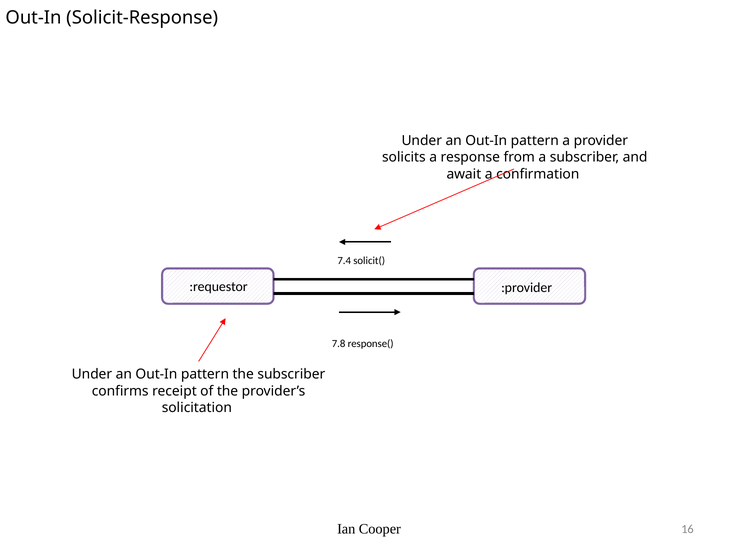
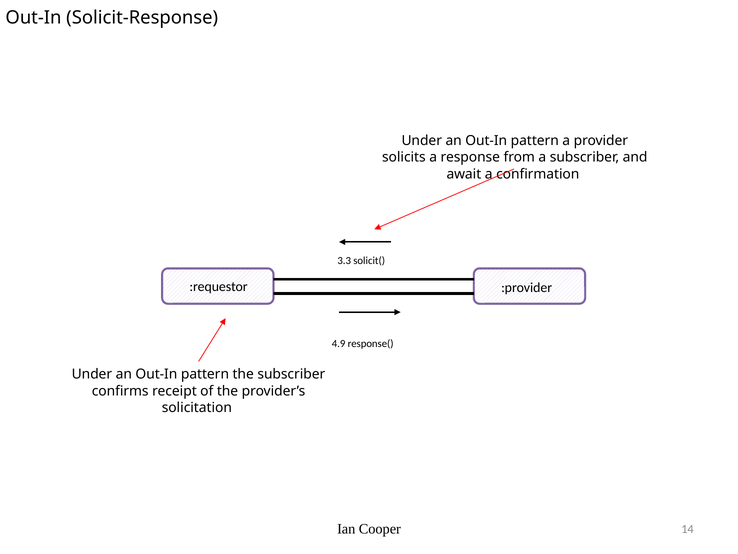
7.4: 7.4 -> 3.3 (344, 260)
7.8: 7.8 -> 4.9 (339, 344)
16: 16 -> 14 (687, 528)
